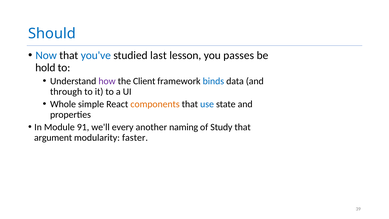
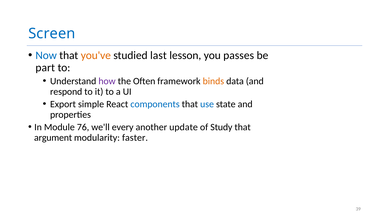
Should: Should -> Screen (52, 33)
you've colour: blue -> orange (96, 55)
hold: hold -> part (45, 68)
Client: Client -> Often (144, 81)
binds colour: blue -> orange (213, 81)
through: through -> respond (66, 92)
Whole: Whole -> Export (63, 104)
components colour: orange -> blue (155, 104)
91: 91 -> 76 (83, 127)
naming: naming -> update (184, 127)
